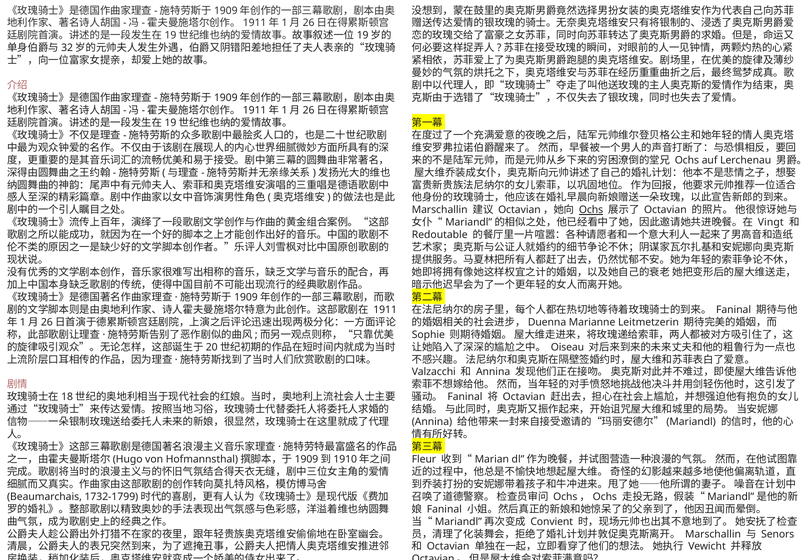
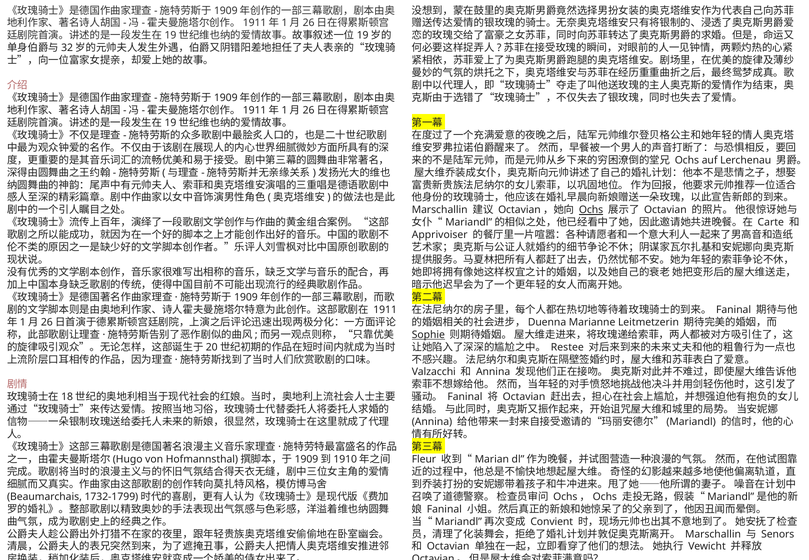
Vingt: Vingt -> Carte (771, 223)
Redoutable: Redoutable -> Apprivoiser (440, 235)
Sophie underline: none -> present (428, 335)
Oiseau: Oiseau -> Restee (567, 347)
